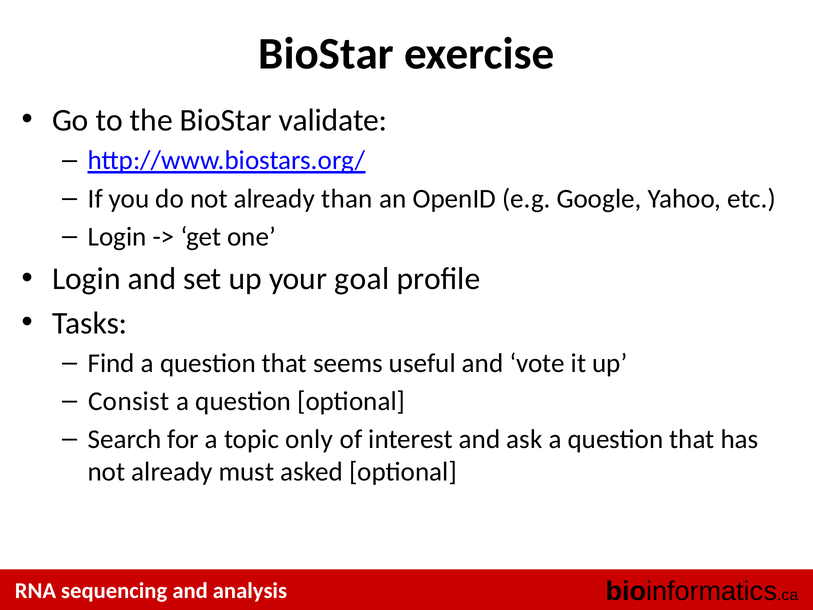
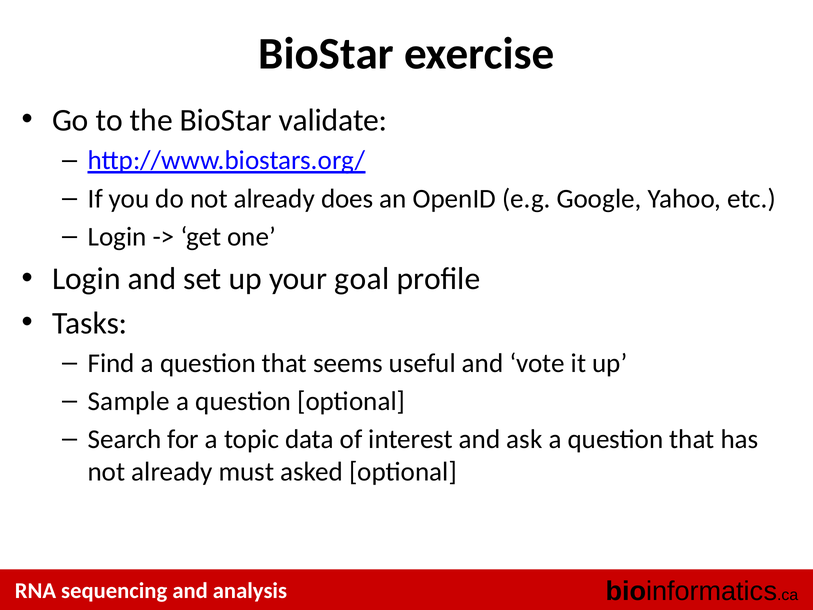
than: than -> does (347, 199)
Consist: Consist -> Sample (129, 401)
only: only -> data (309, 439)
